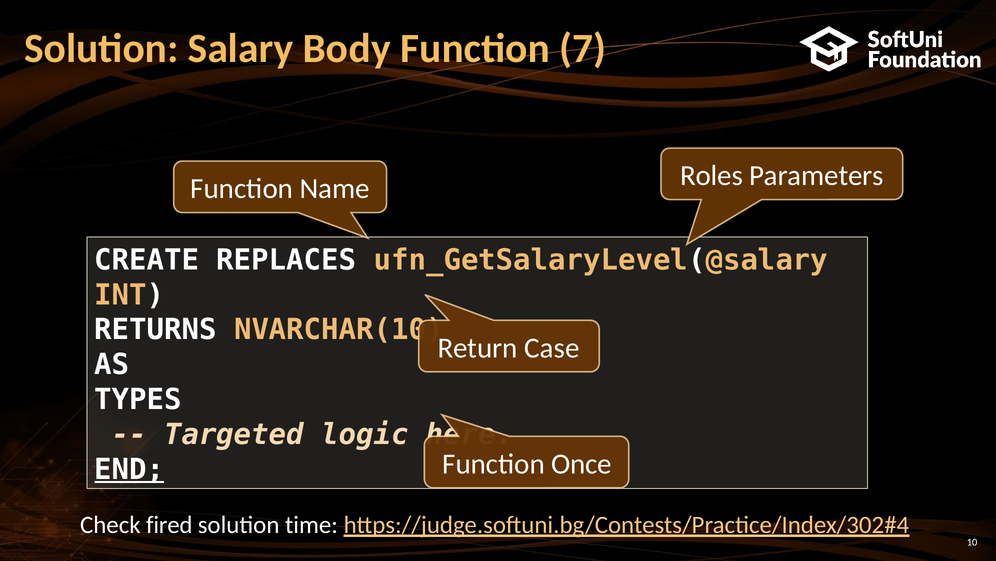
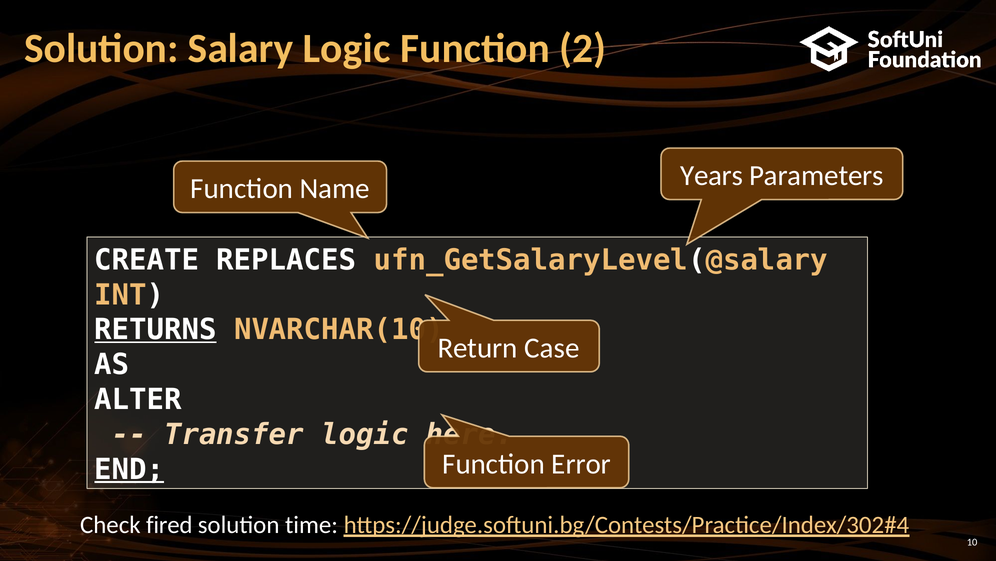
Salary Body: Body -> Logic (347, 48)
7: 7 -> 2 (583, 48)
Roles: Roles -> Years (712, 176)
RETURNS underline: none -> present (155, 329)
TYPES: TYPES -> ALTER (138, 399)
Targeted: Targeted -> Transfer (234, 434)
Once: Once -> Error (581, 464)
